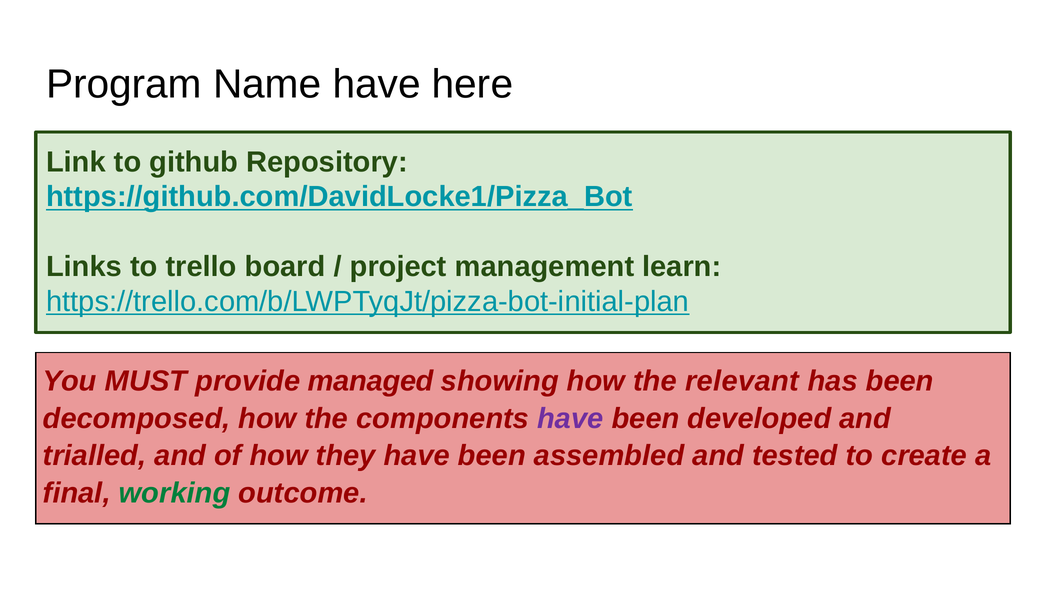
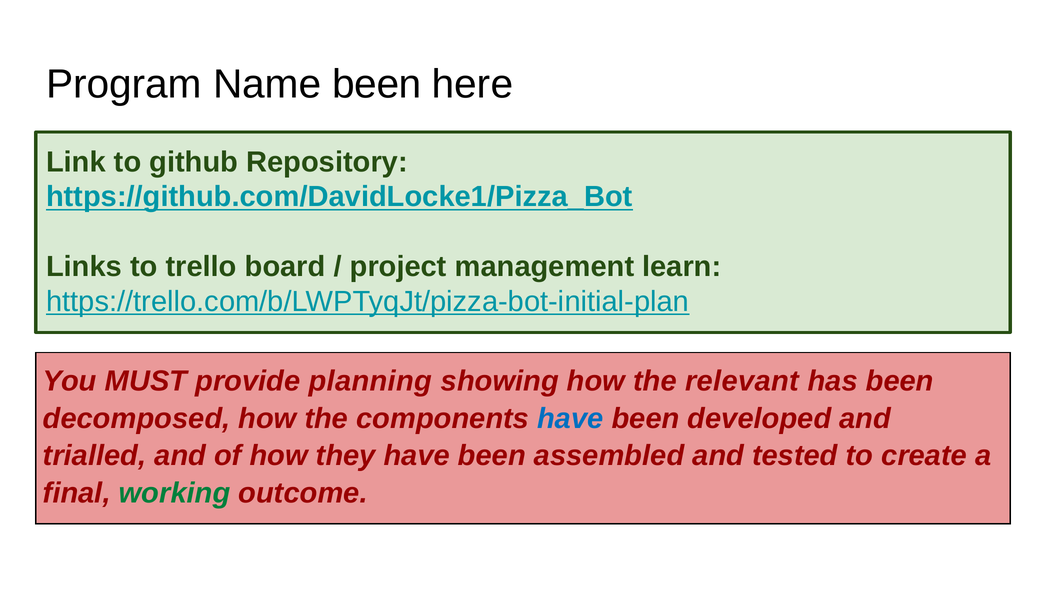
Name have: have -> been (377, 84)
managed: managed -> planning (370, 381)
have colour: purple -> blue (570, 418)
